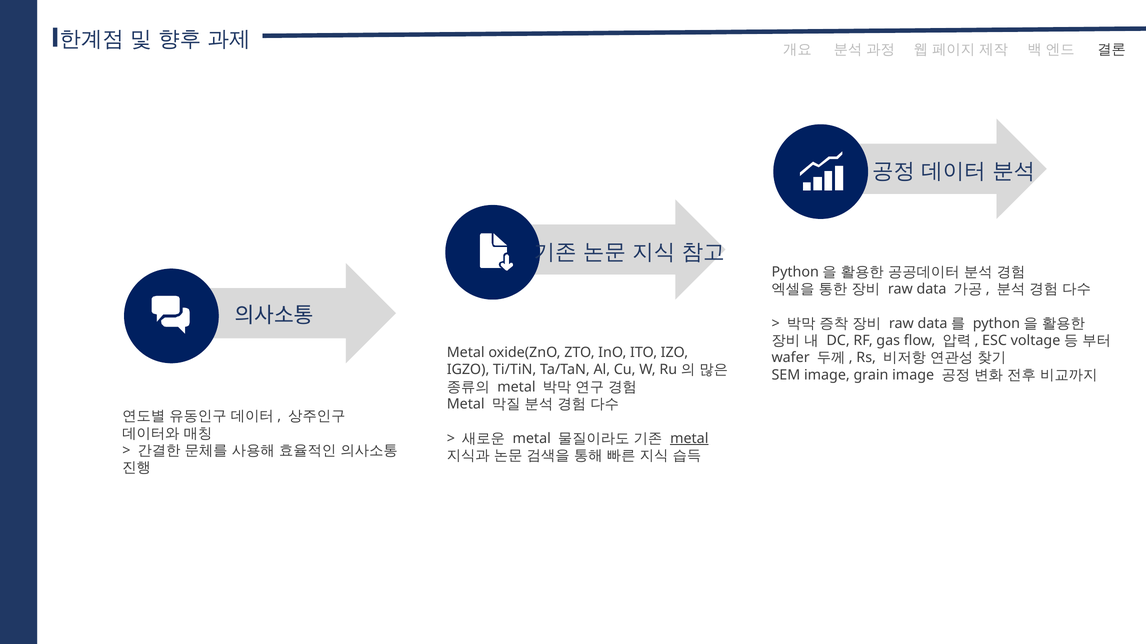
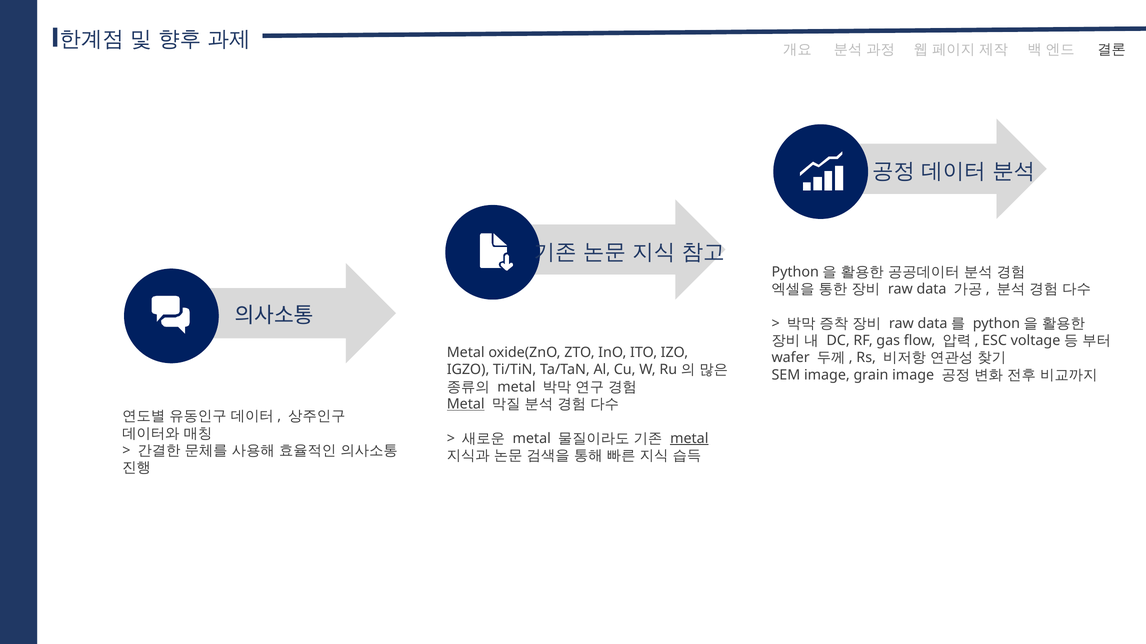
Metal underline: none -> present (466, 404)
